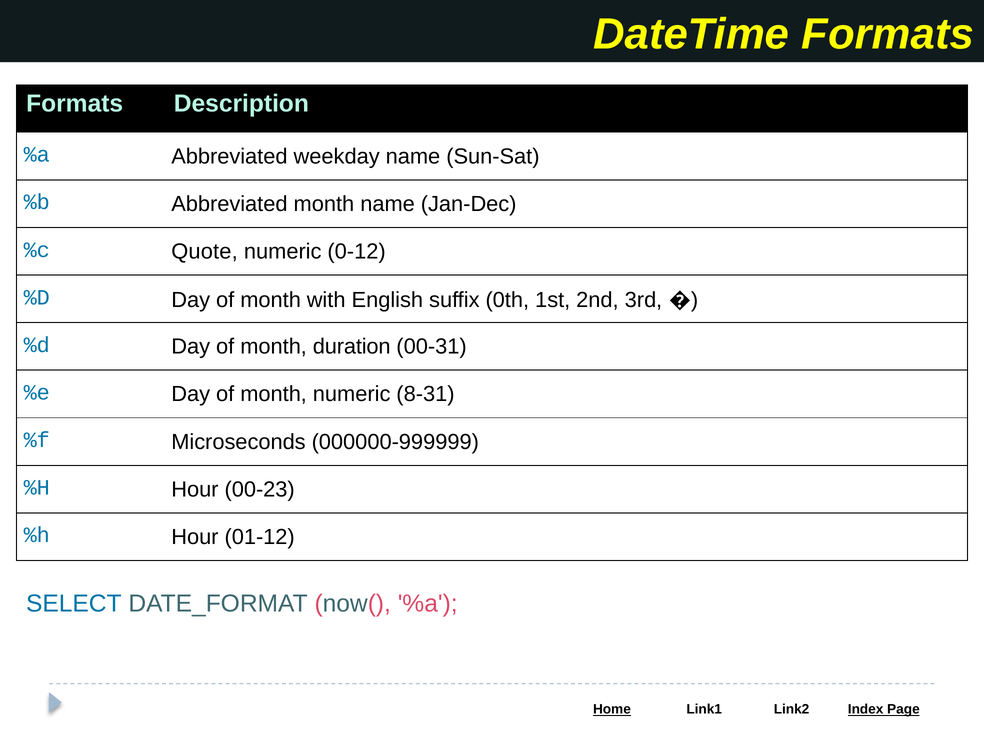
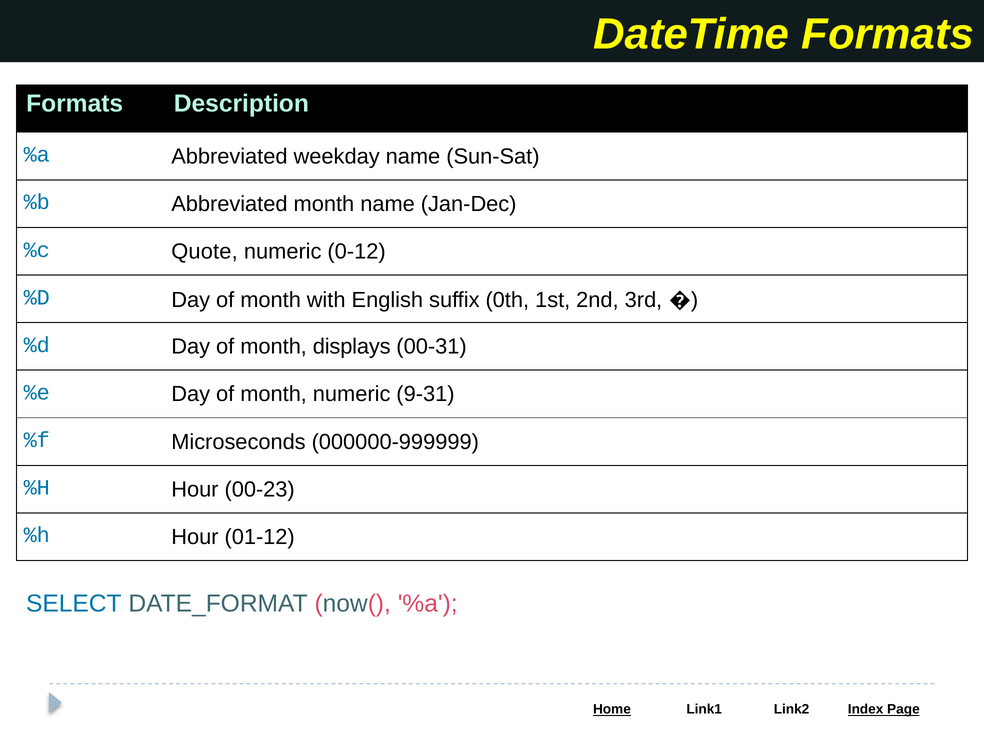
duration: duration -> displays (352, 347)
8-31: 8-31 -> 9-31 (425, 394)
